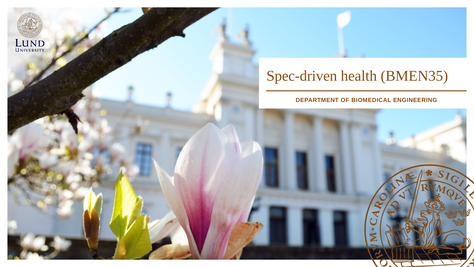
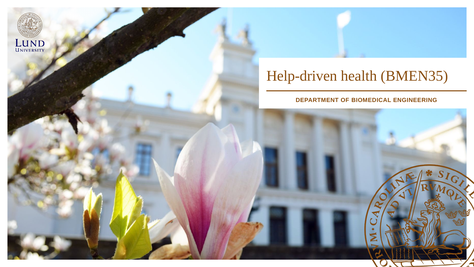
Spec-driven: Spec-driven -> Help-driven (302, 76)
